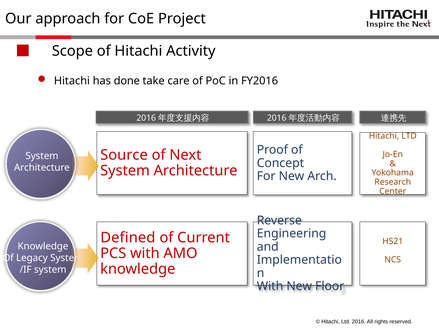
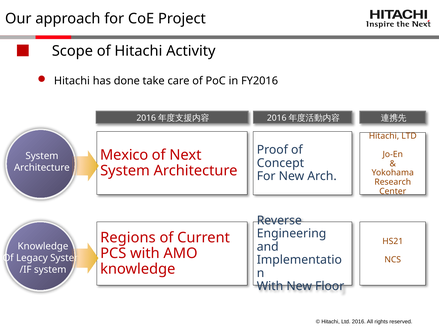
Source: Source -> Mexico (124, 155)
Defined: Defined -> Regions (128, 238)
